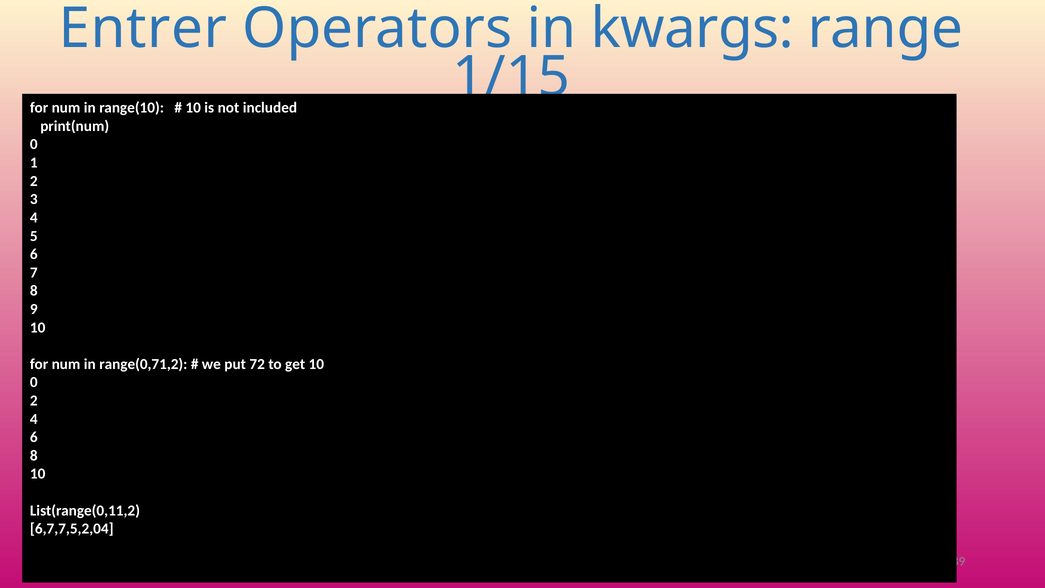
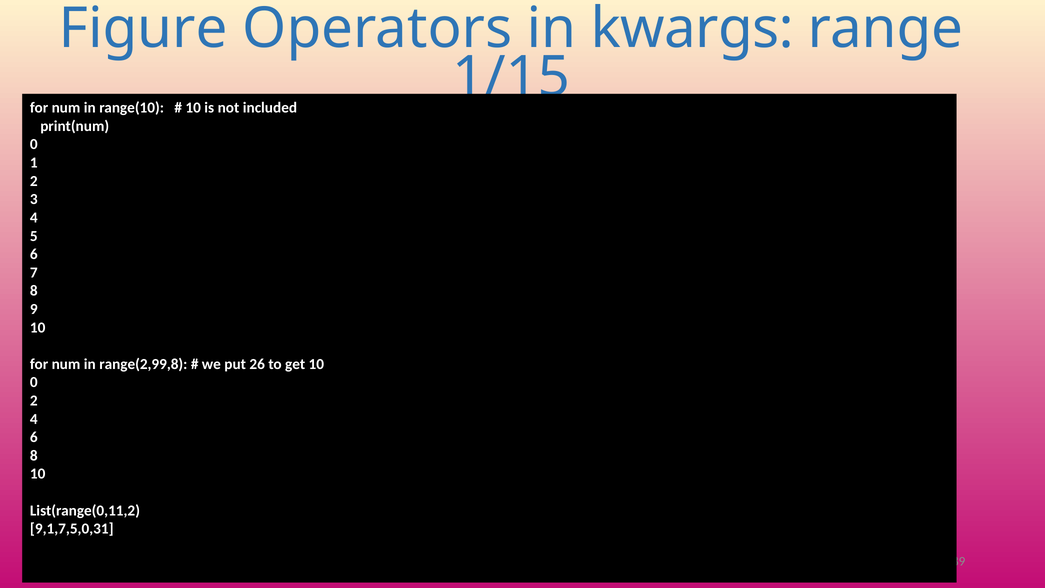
Entrer: Entrer -> Figure (143, 28)
range(0,71,2: range(0,71,2 -> range(2,99,8 (143, 364)
72: 72 -> 26 (257, 364)
6,7,7,5,2,04: 6,7,7,5,2,04 -> 9,1,7,5,0,31 (72, 529)
